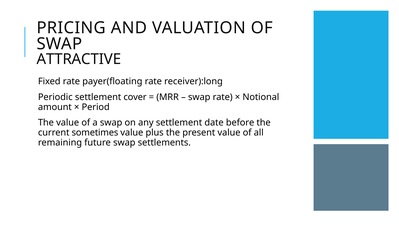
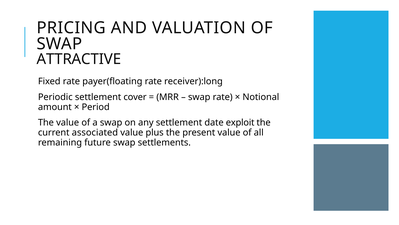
before: before -> exploit (240, 122)
sometimes: sometimes -> associated (95, 132)
